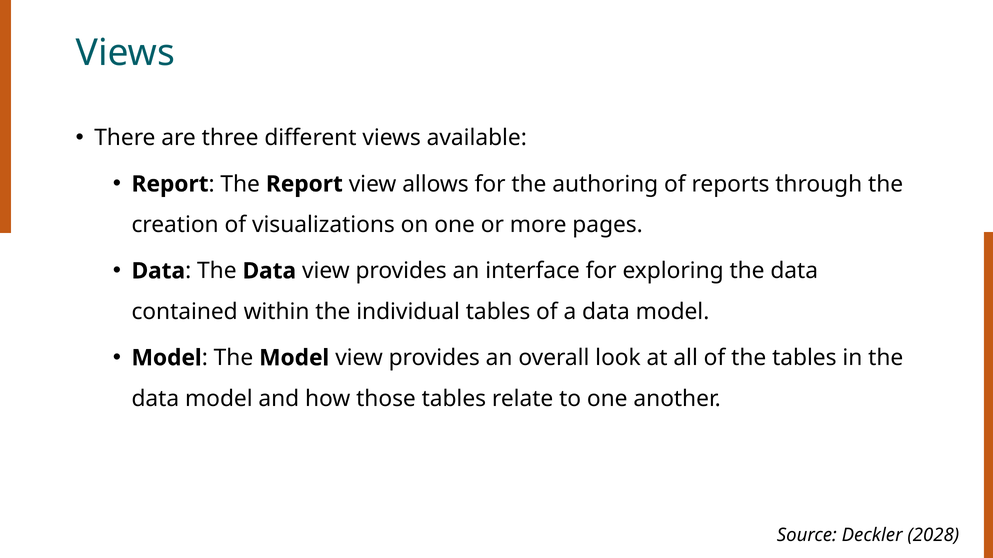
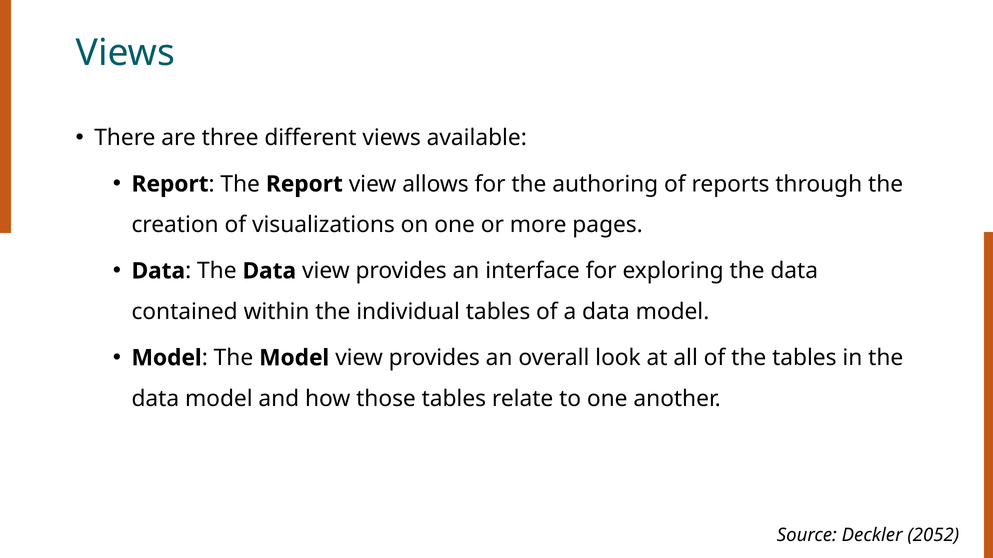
2028: 2028 -> 2052 (933, 535)
